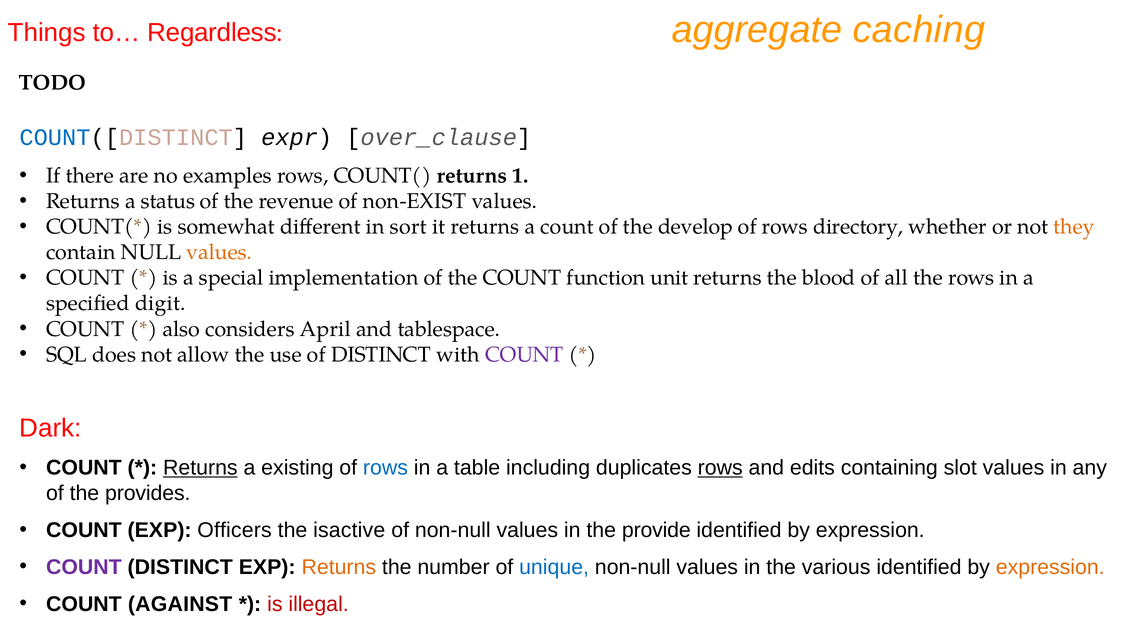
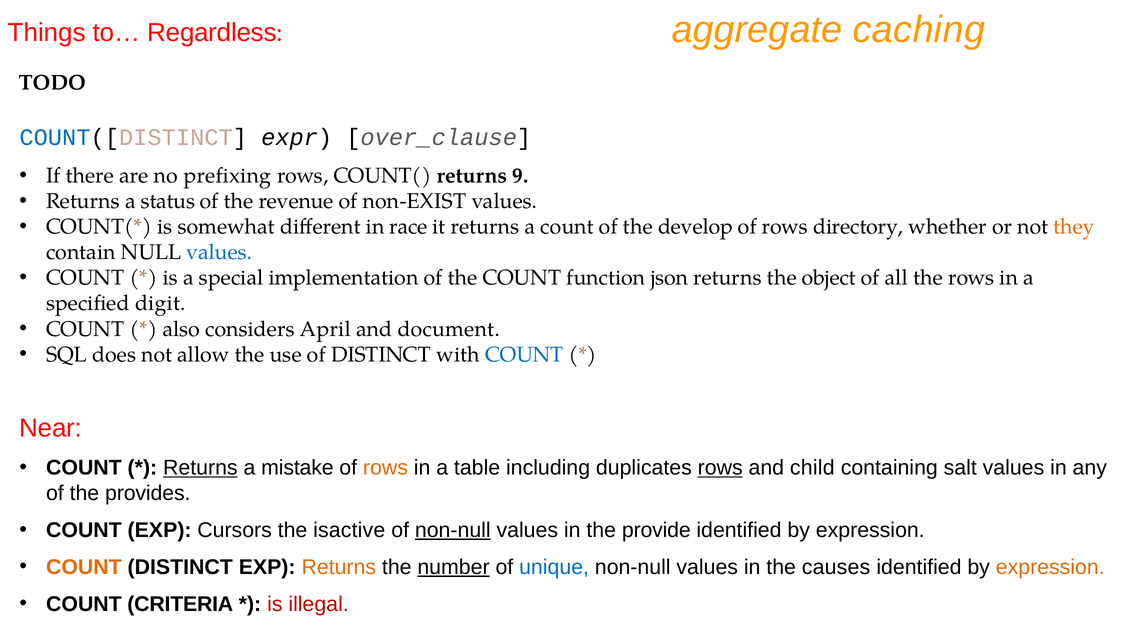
examples: examples -> prefixing (227, 176)
1: 1 -> 9 (520, 176)
sort: sort -> race (408, 227)
values colour: orange -> blue (219, 252)
unit: unit -> json (669, 278)
blood: blood -> object (829, 278)
tablespace: tablespace -> document (449, 329)
COUNT colour: purple -> blue (524, 355)
Dark: Dark -> Near (51, 428)
existing: existing -> mistake (297, 468)
rows colour: blue -> orange (385, 468)
edits: edits -> child (812, 468)
slot: slot -> salt (960, 468)
Officers: Officers -> Cursors (235, 530)
non-null underline: none -> present (453, 530)
COUNT colour: purple -> orange (84, 567)
number underline: none -> present (454, 567)
various: various -> causes (836, 567)
AGAINST: AGAINST -> CRITERIA (180, 604)
